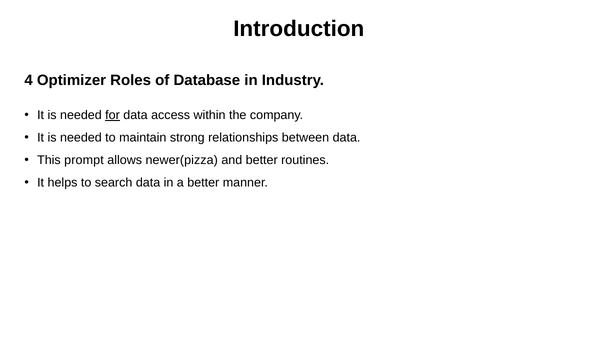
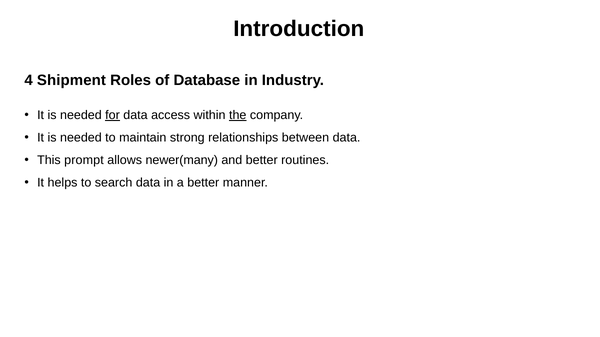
Optimizer: Optimizer -> Shipment (71, 80)
the underline: none -> present (238, 115)
newer(pizza: newer(pizza -> newer(many (182, 160)
